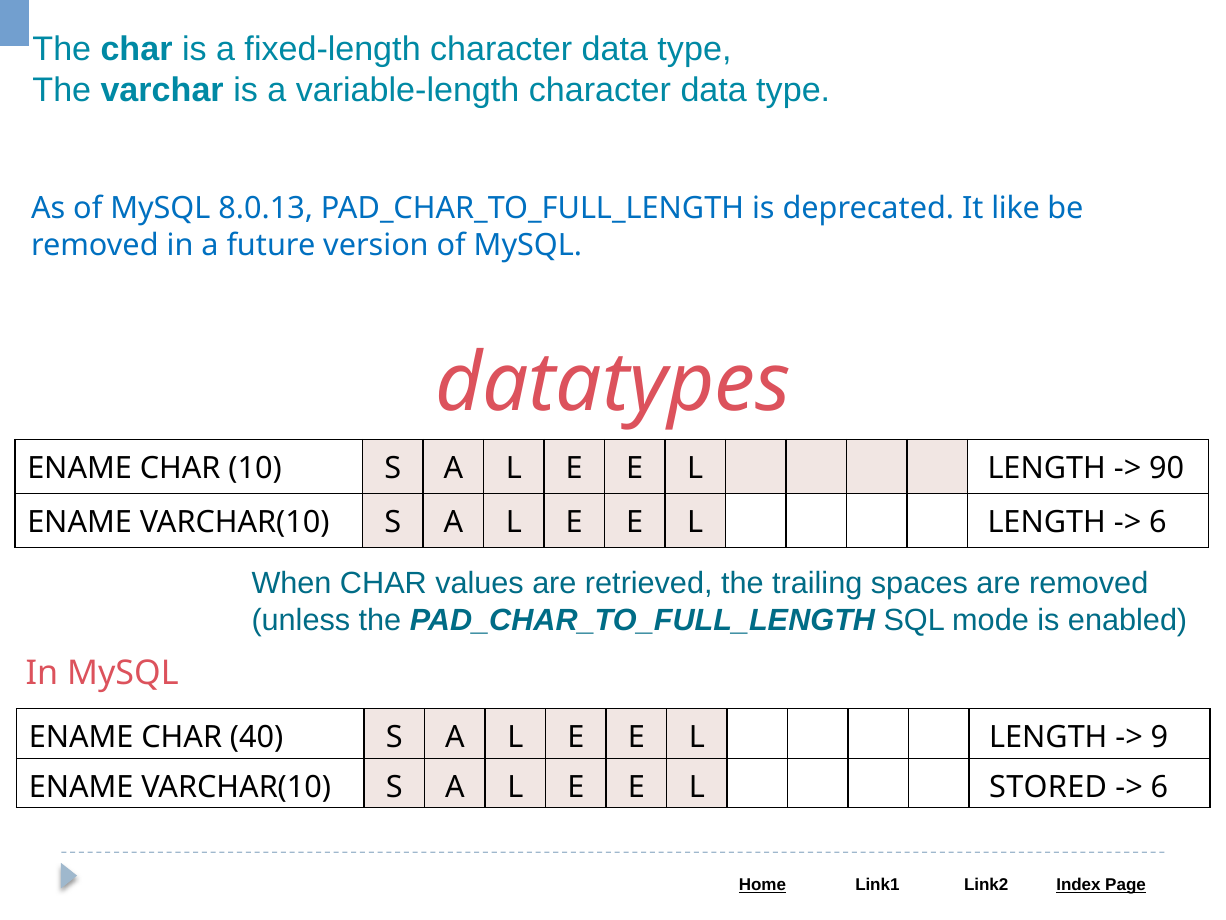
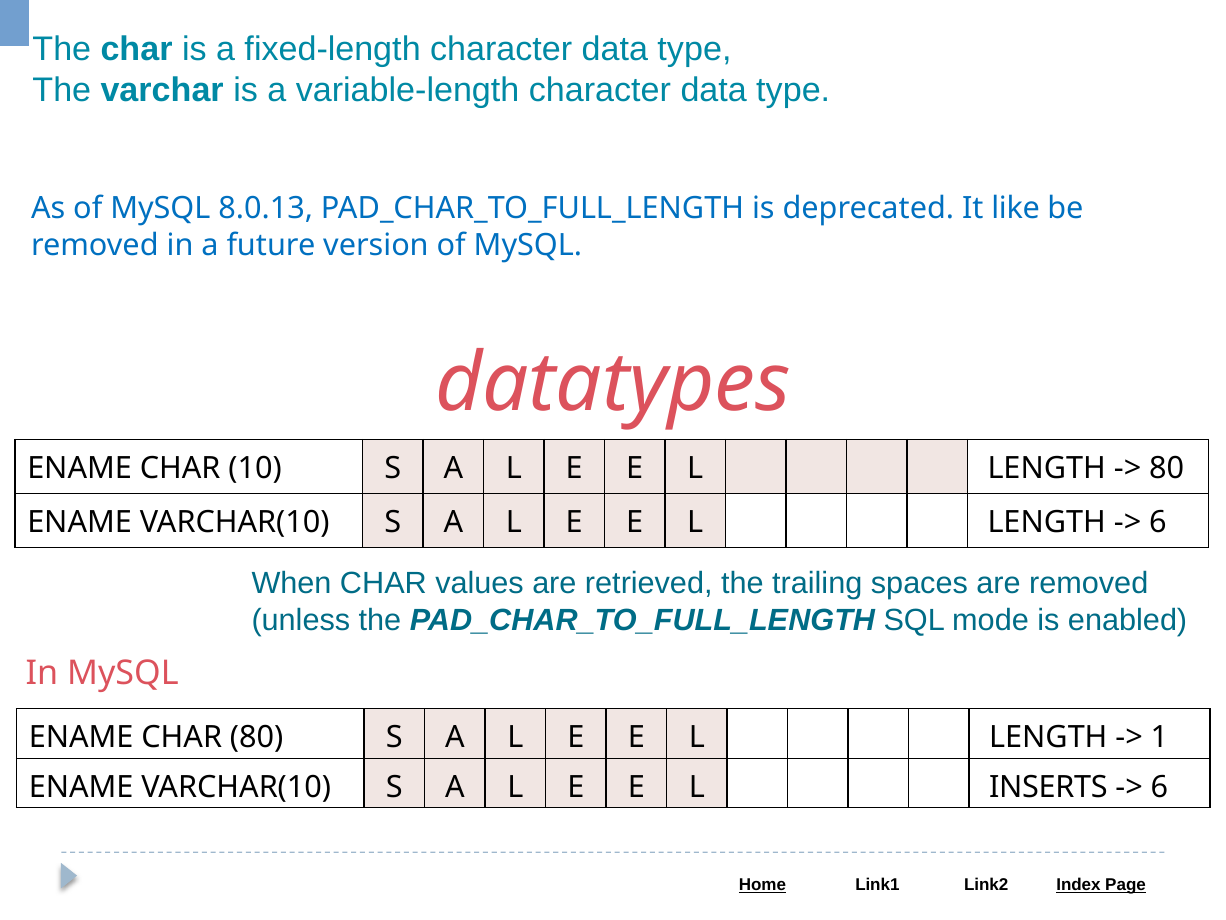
90: 90 -> 80 (1167, 468)
CHAR 40: 40 -> 80 (257, 737)
9: 9 -> 1 (1159, 737)
STORED: STORED -> INSERTS (1048, 787)
